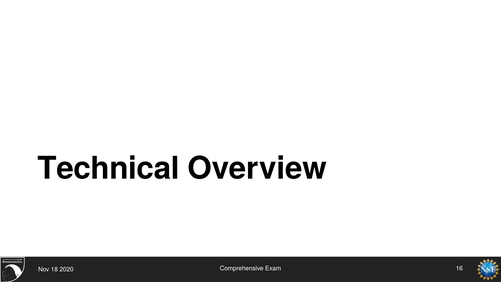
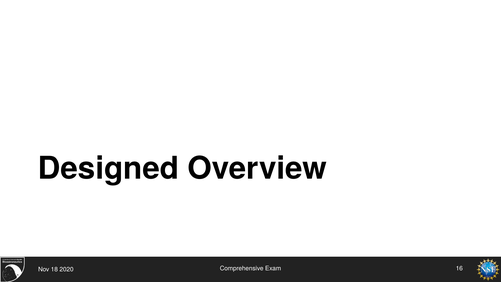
Technical: Technical -> Designed (108, 168)
